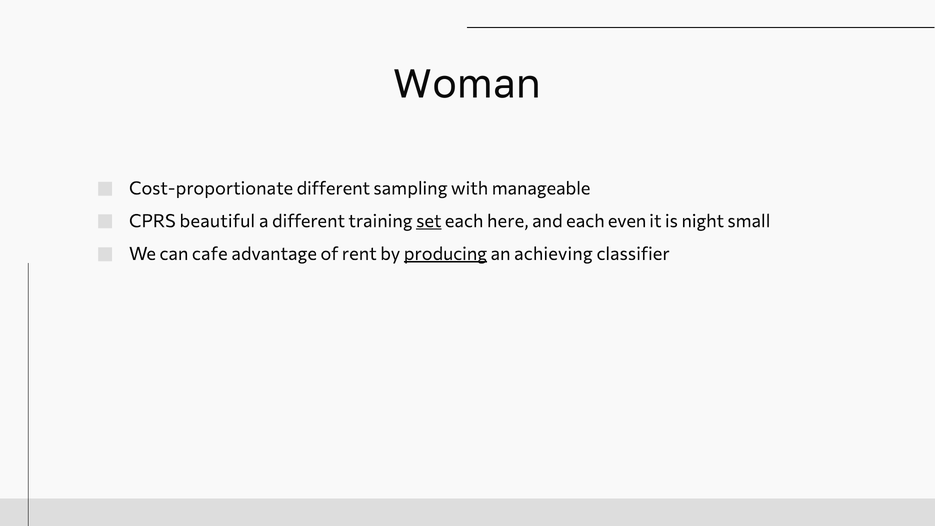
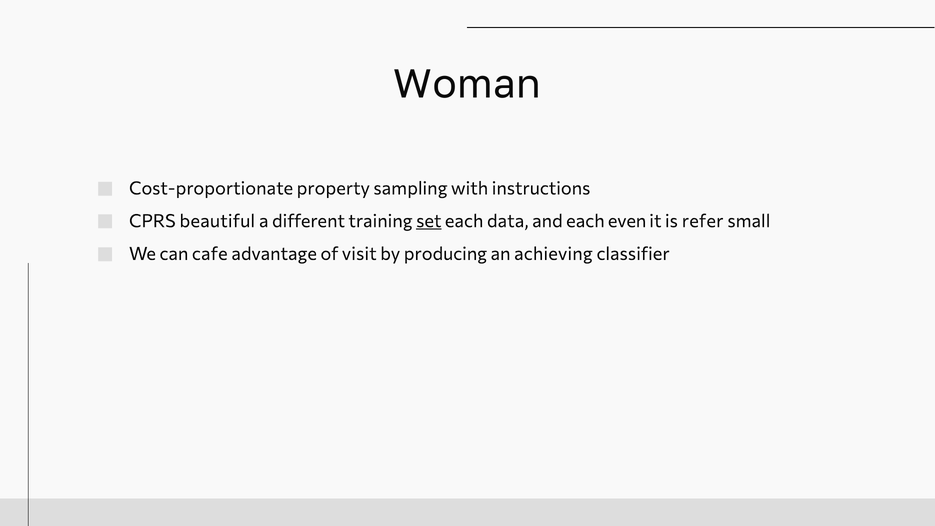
Cost-proportionate different: different -> property (333, 188)
manageable: manageable -> instructions (541, 188)
here: here -> data (508, 221)
night: night -> refer (703, 221)
rent: rent -> visit (359, 254)
producing underline: present -> none (445, 254)
